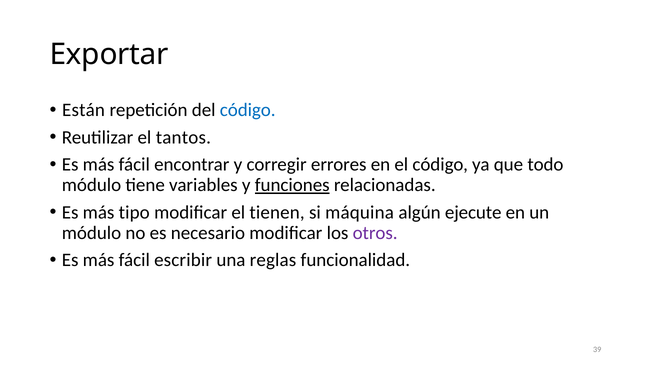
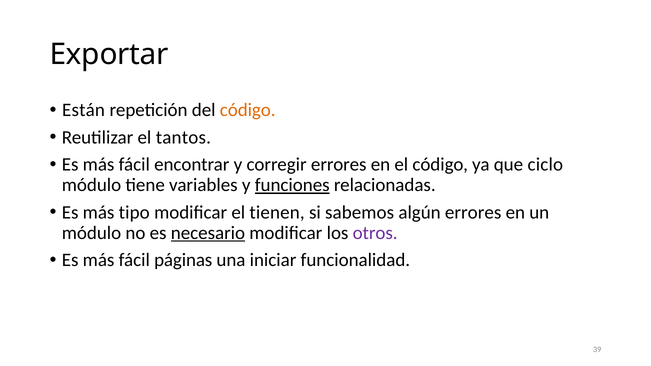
código colour: blue -> orange (248, 110)
todo: todo -> ciclo (545, 165)
máquina: máquina -> sabemos (360, 212)
algún ejecute: ejecute -> errores (473, 212)
necesario underline: none -> present (208, 233)
escribir: escribir -> páginas (183, 260)
reglas: reglas -> iniciar (273, 260)
